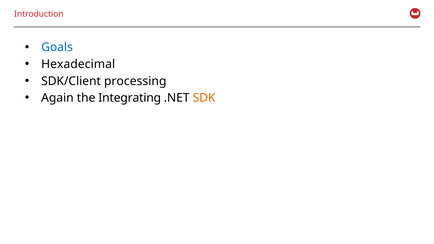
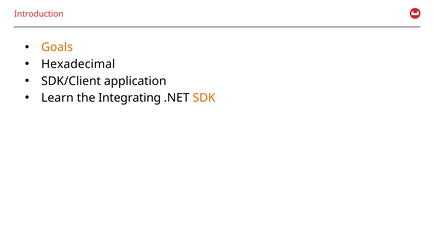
Goals colour: blue -> orange (57, 47)
processing: processing -> application (135, 81)
Again: Again -> Learn (57, 98)
